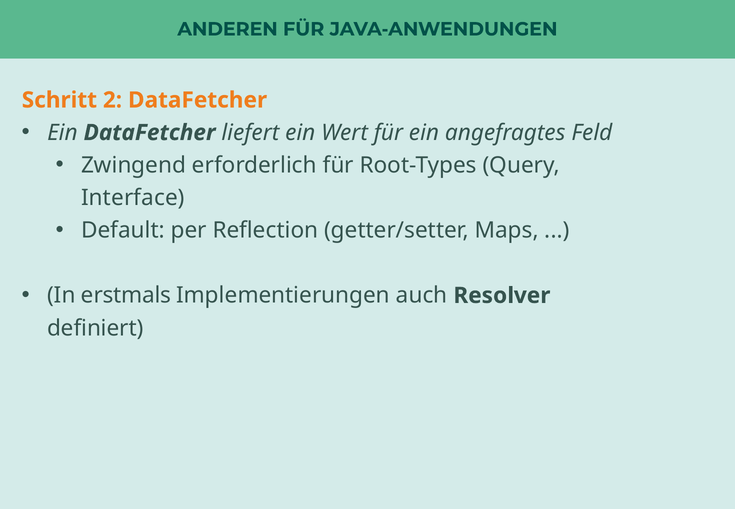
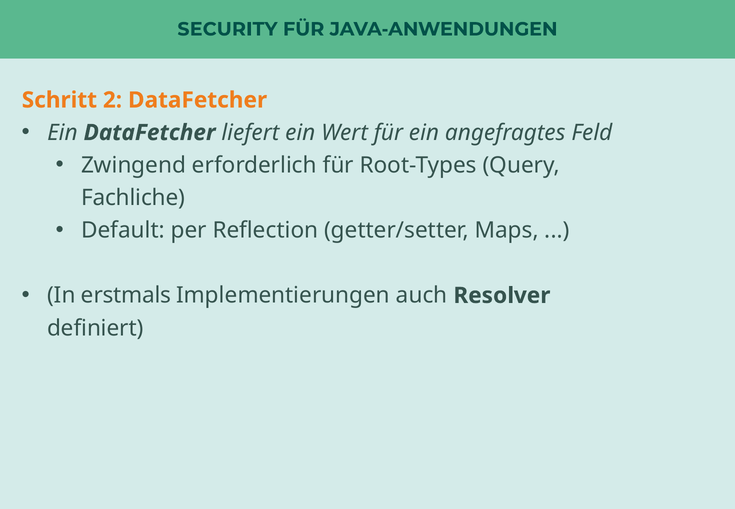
ANDEREN: ANDEREN -> SECURITY (227, 29)
Interface: Interface -> Fachliche (133, 198)
